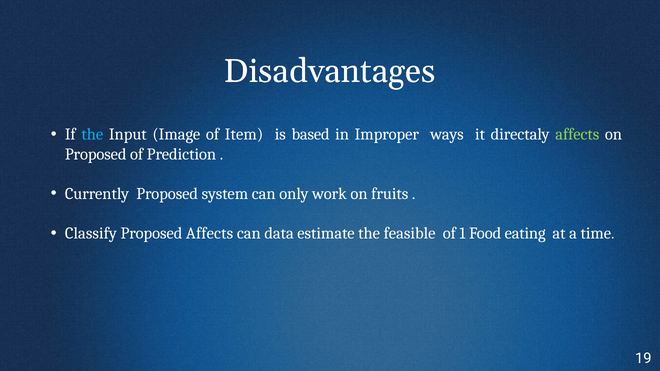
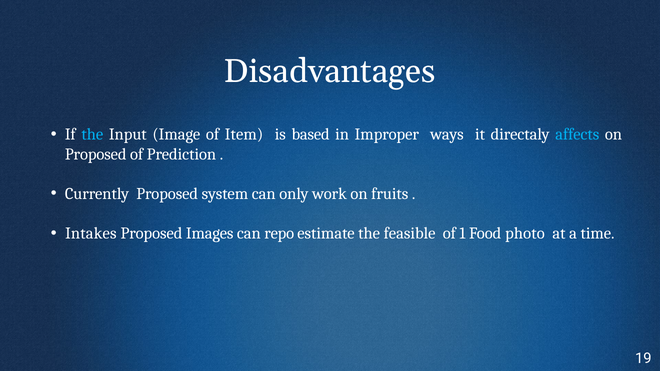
affects colour: light green -> light blue (577, 135)
Classify: Classify -> Intakes (91, 234)
Proposed Affects: Affects -> Images (210, 234)
data: data -> repo (279, 234)
eating: eating -> photo (525, 234)
